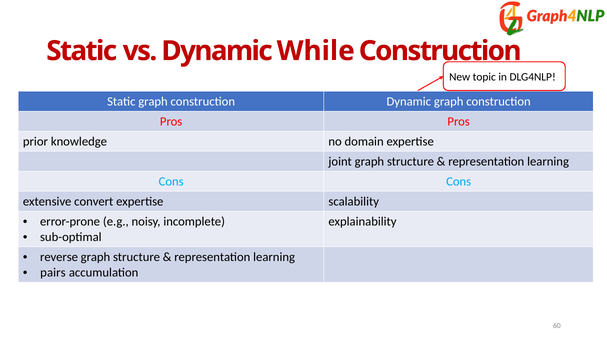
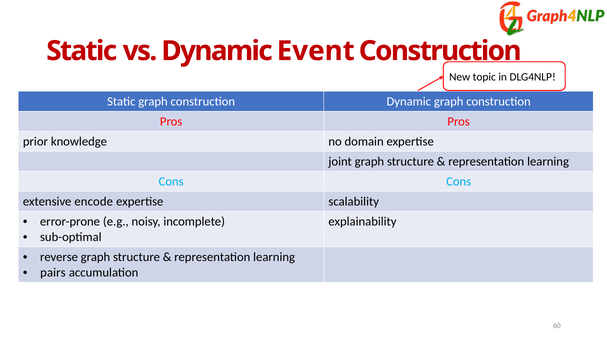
While: While -> Event (316, 51)
convert: convert -> encode (94, 202)
